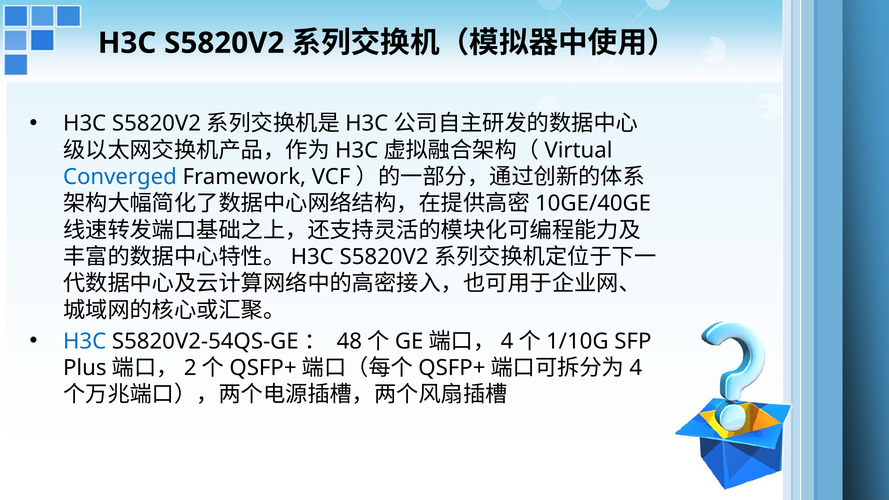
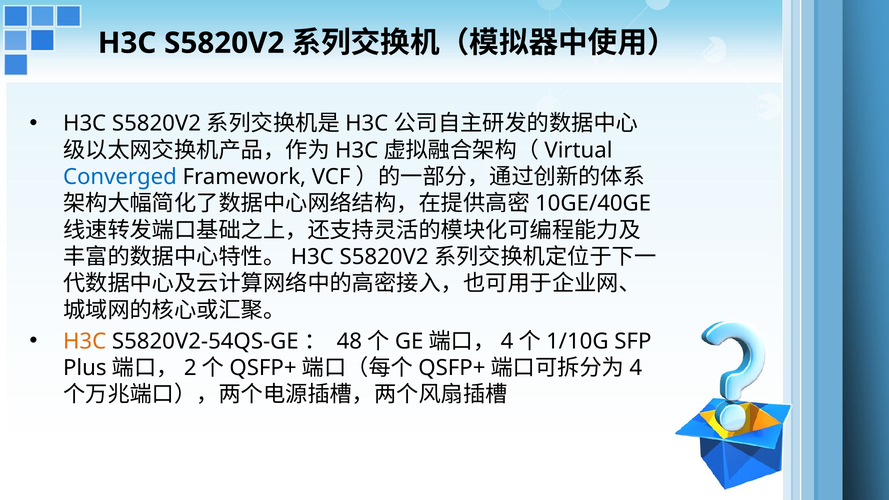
H3C colour: blue -> orange (85, 341)
